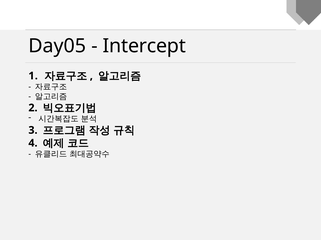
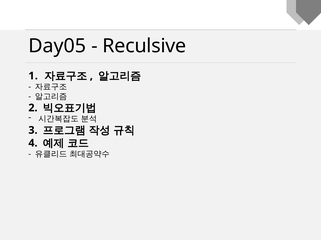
Intercept: Intercept -> Reculsive (144, 46)
